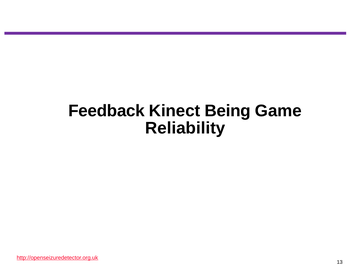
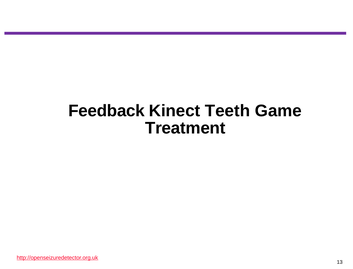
Being: Being -> Teeth (228, 111)
Reliability: Reliability -> Treatment (185, 128)
